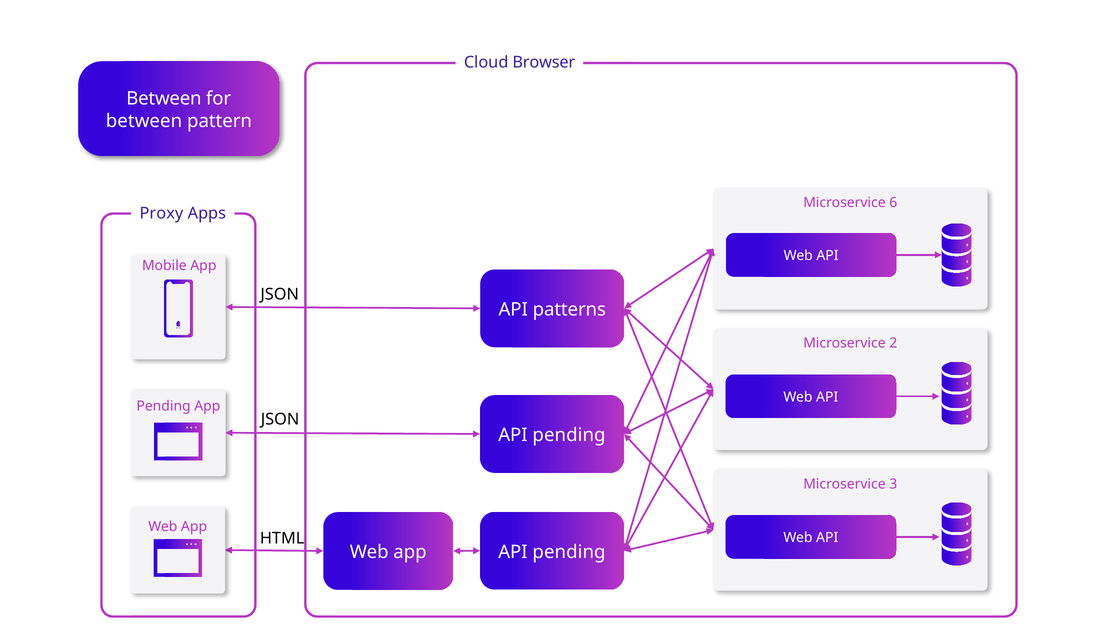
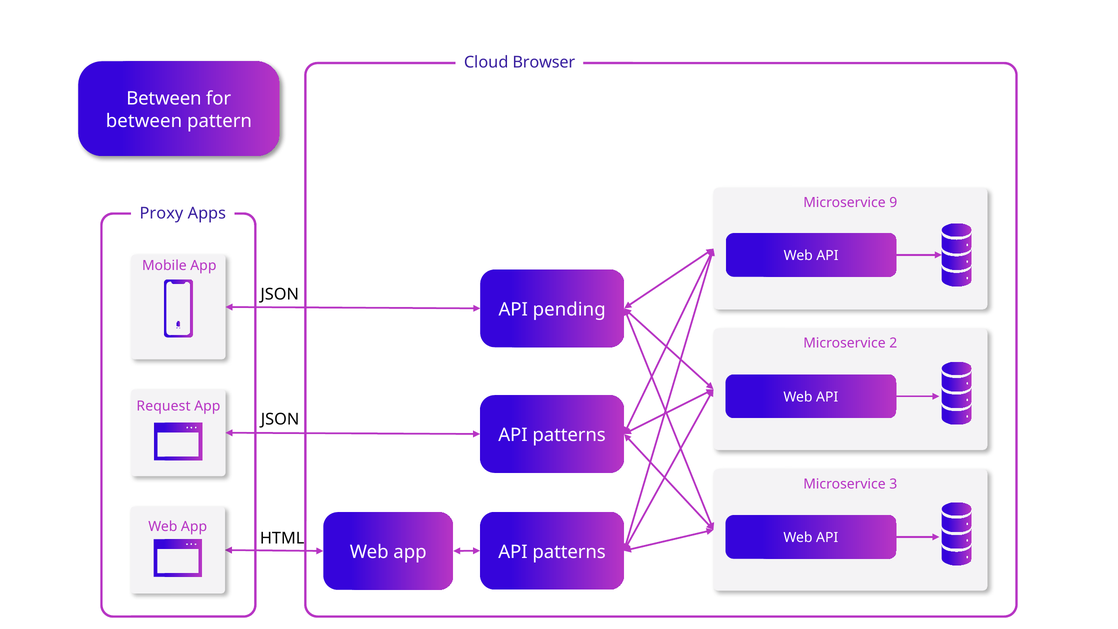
6: 6 -> 9 (893, 203)
patterns: patterns -> pending (569, 310)
Pending: Pending -> Request (164, 406)
pending: pending -> patterns (569, 435)
pending: pending -> patterns (569, 552)
